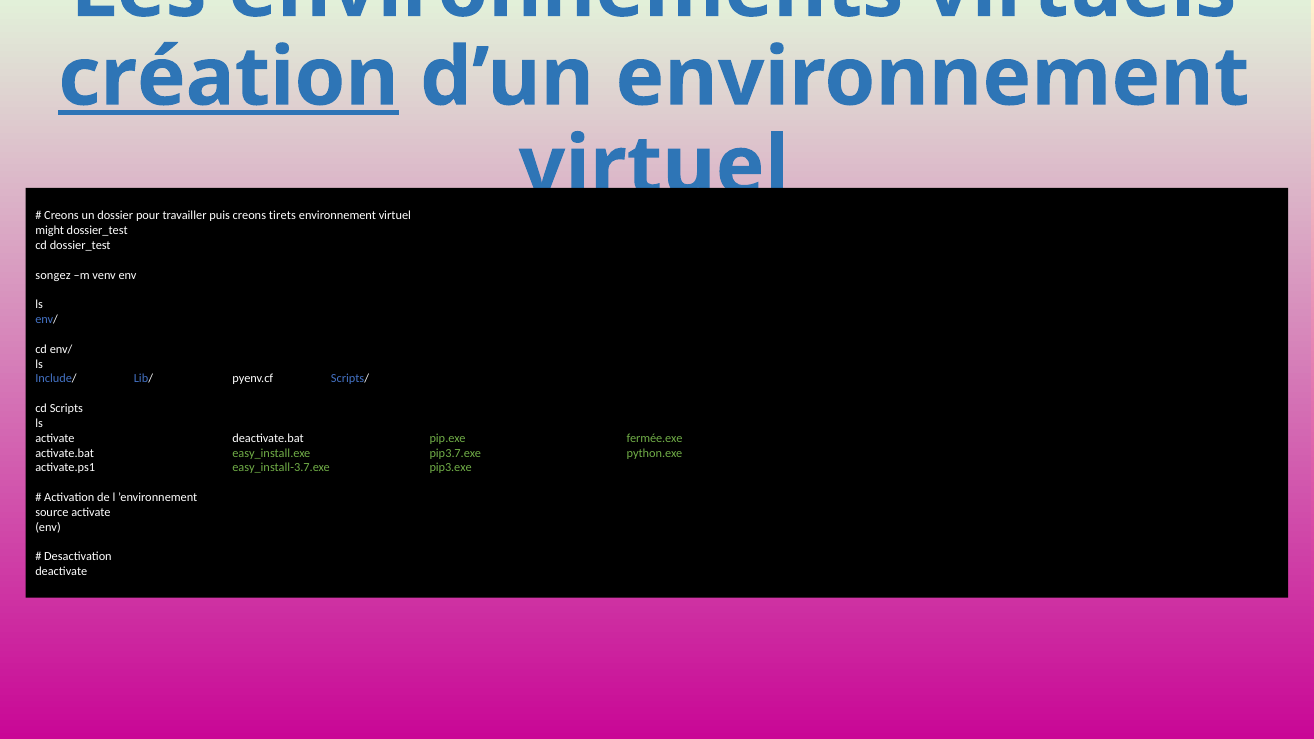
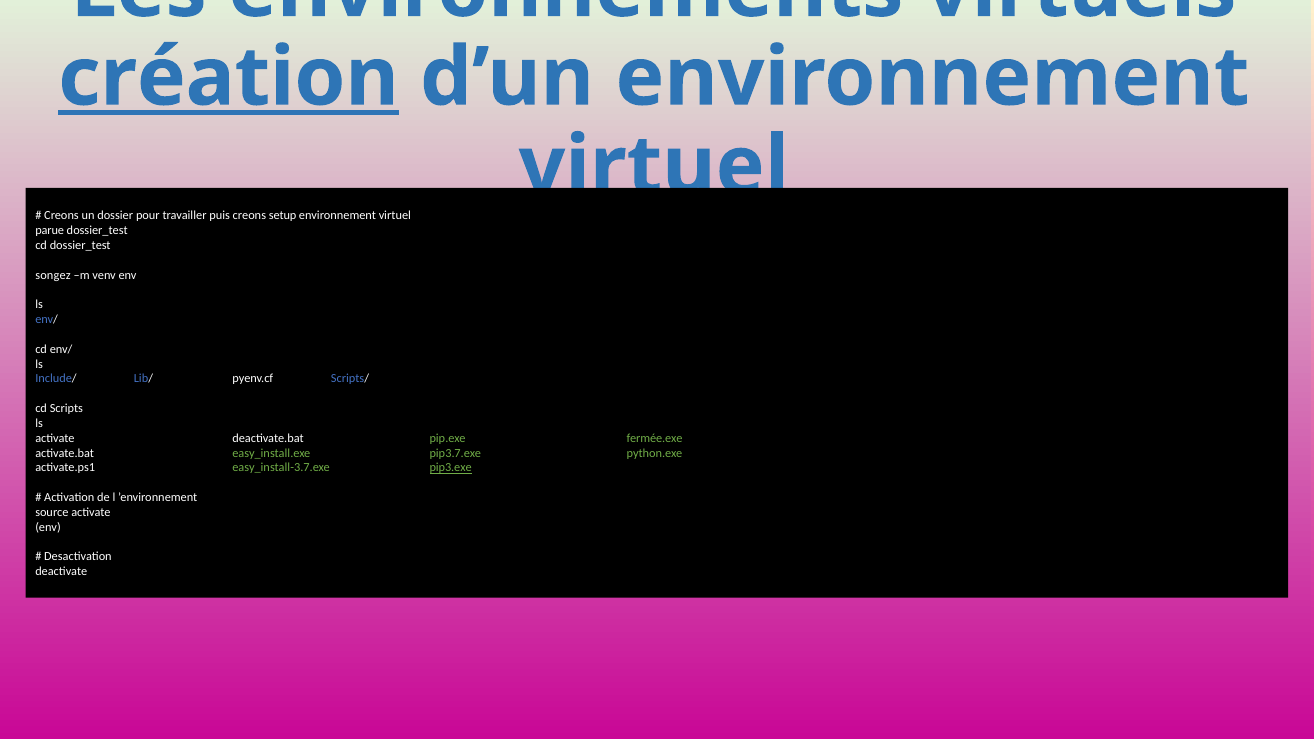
tirets: tirets -> setup (283, 216)
might: might -> parue (50, 231)
pip3.exe underline: none -> present (451, 468)
